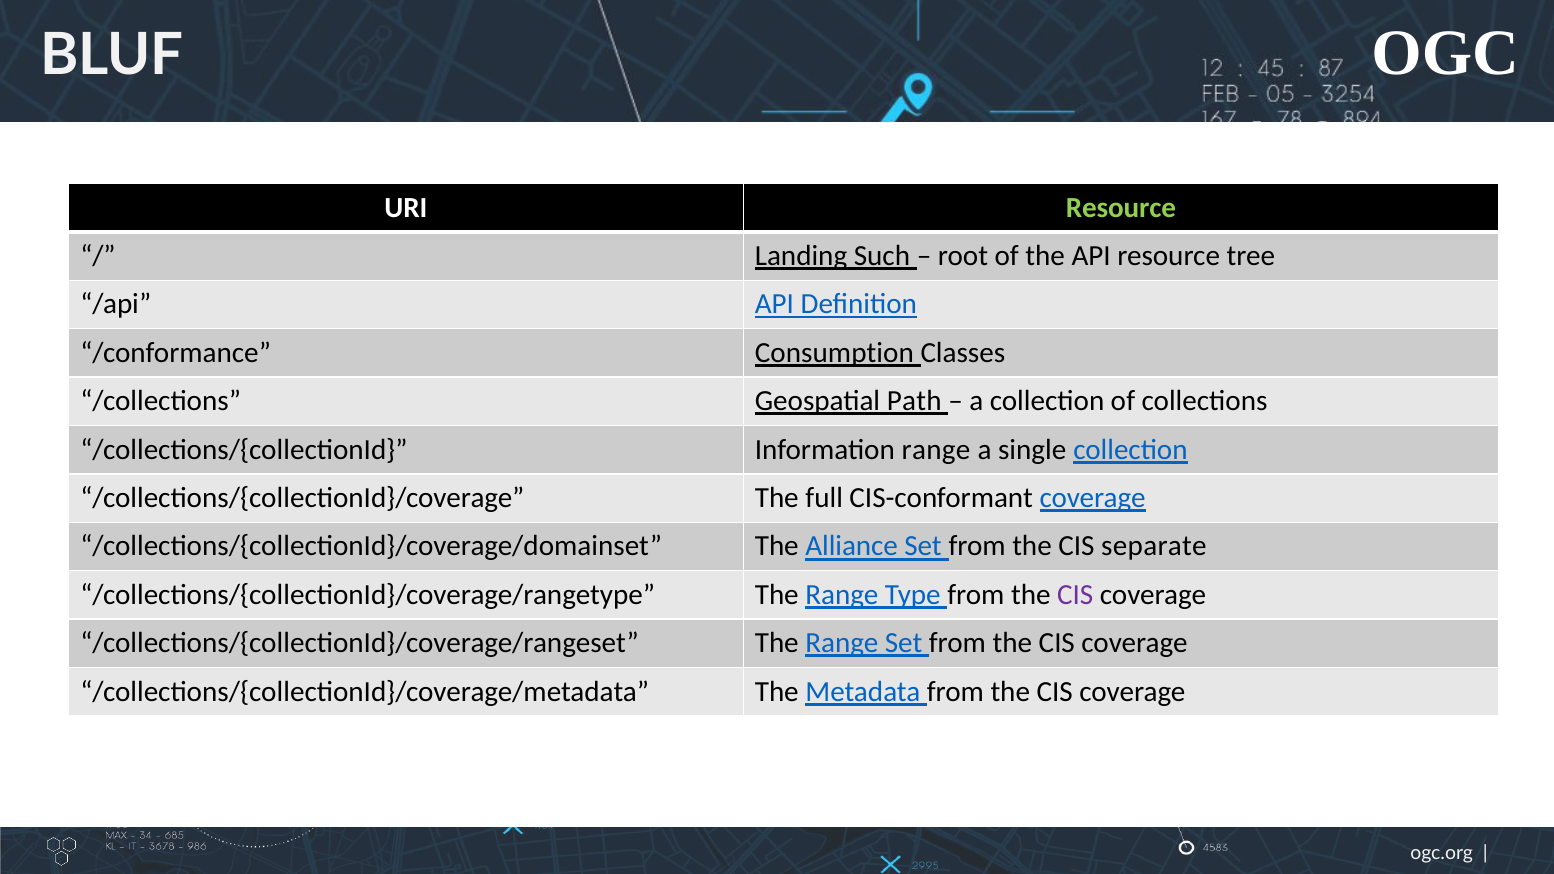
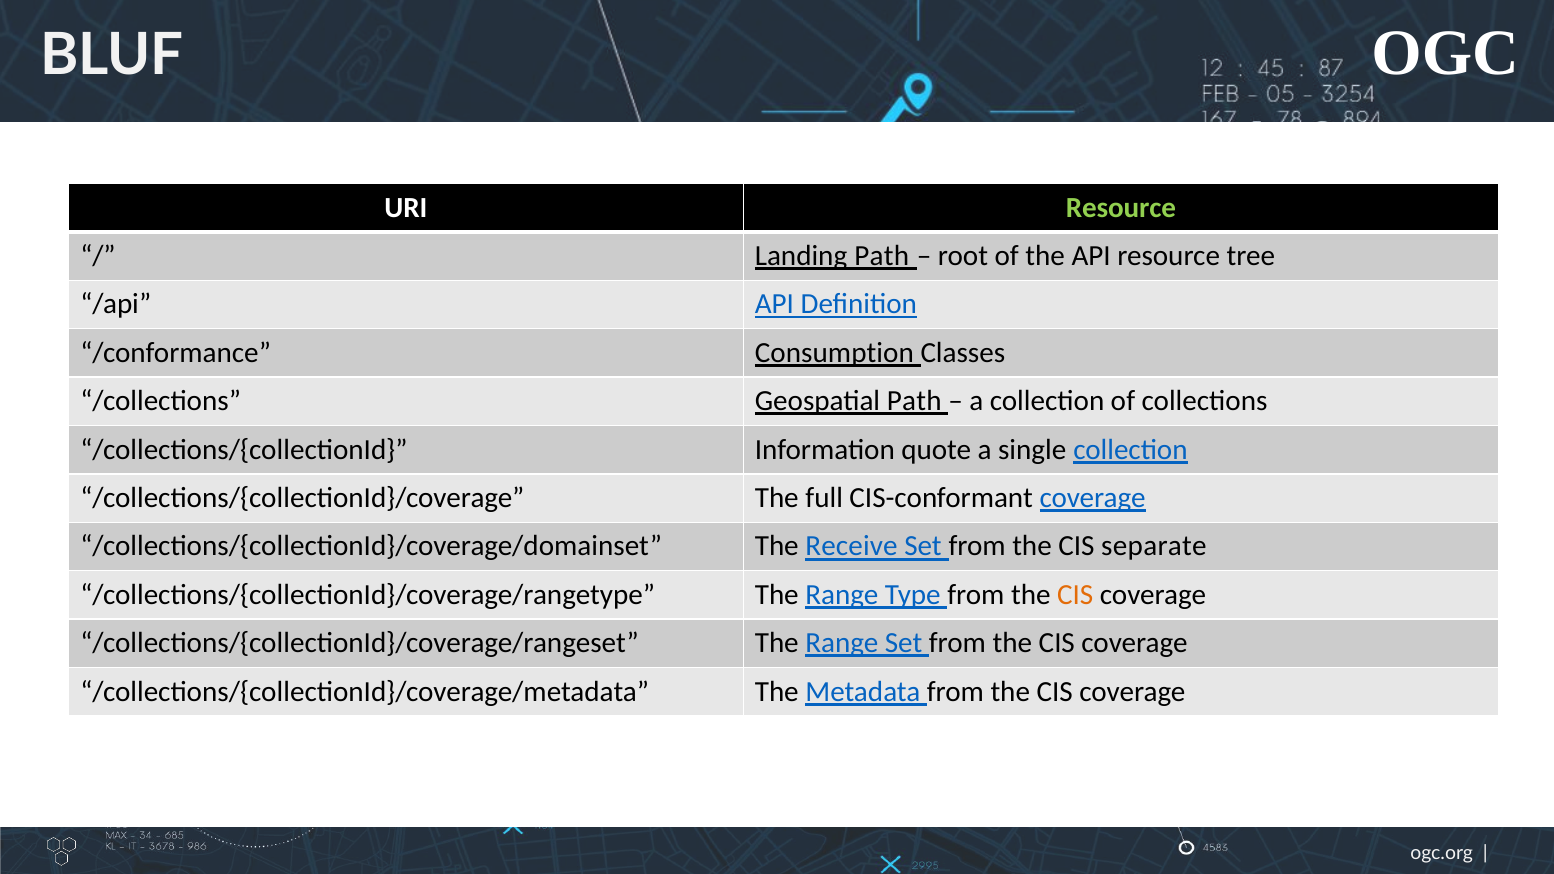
Landing Such: Such -> Path (882, 256)
Information range: range -> quote (936, 450)
Alliance: Alliance -> Receive (852, 546)
CIS colour: purple -> orange (1075, 595)
